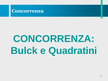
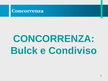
Quadratini: Quadratini -> Condiviso (73, 51)
